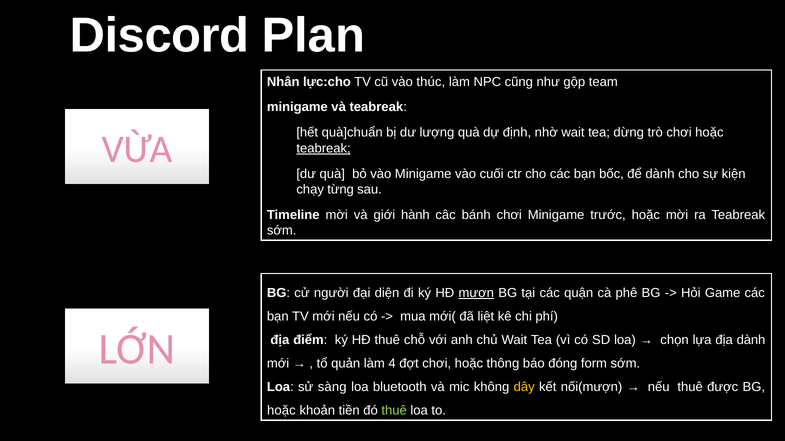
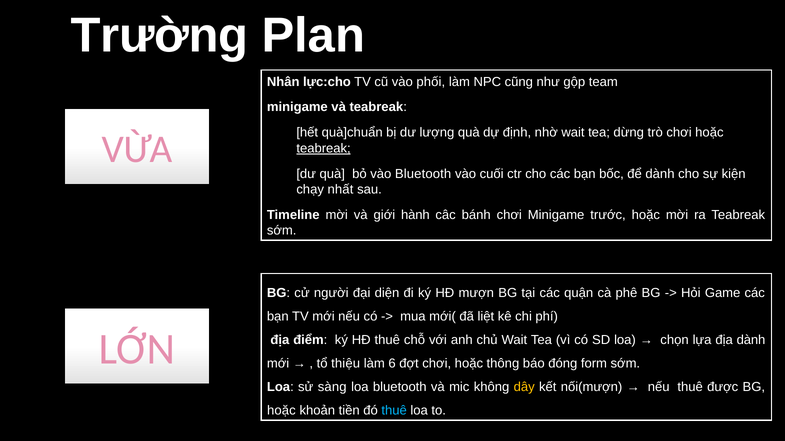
Discord: Discord -> Trường (160, 36)
thúc: thúc -> phối (431, 82)
vào Minigame: Minigame -> Bluetooth (423, 174)
từng: từng -> nhất (340, 190)
mượn underline: present -> none (476, 293)
quản: quản -> thiệu (346, 364)
4: 4 -> 6 (392, 364)
thuê colour: light green -> light blue (394, 411)
